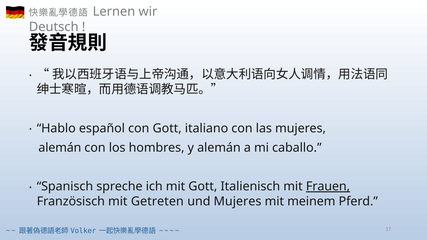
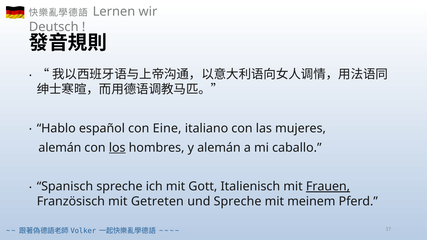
con Gott: Gott -> Eine (167, 128)
los underline: none -> present (117, 148)
und Mujeres: Mujeres -> Spreche (238, 202)
